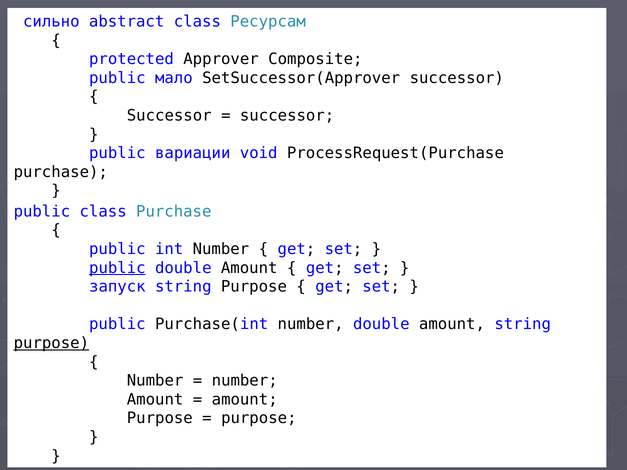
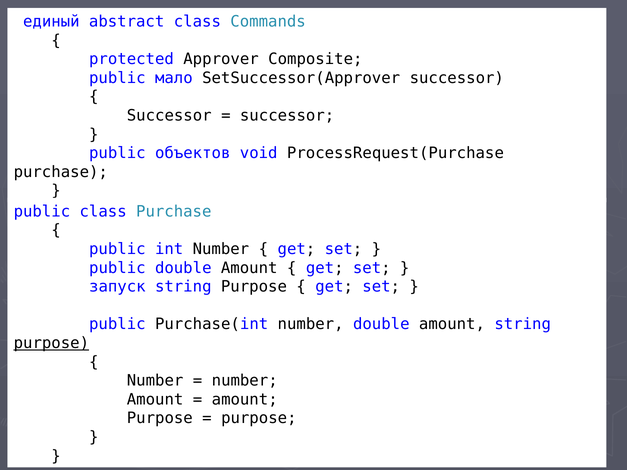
сильно: сильно -> единый (51, 22)
Ресурсам: Ресурсам -> Commands (268, 22)
вариации: вариации -> объектов (193, 153)
public underline: present -> none (117, 268)
